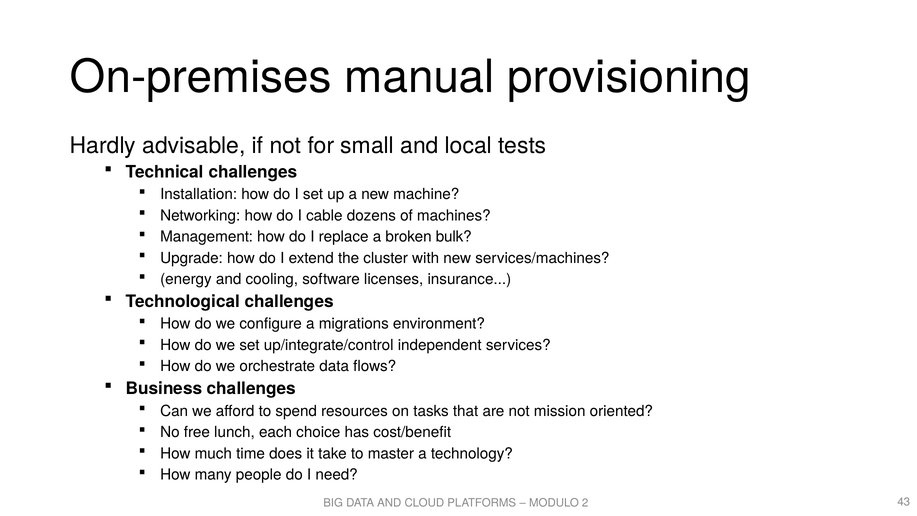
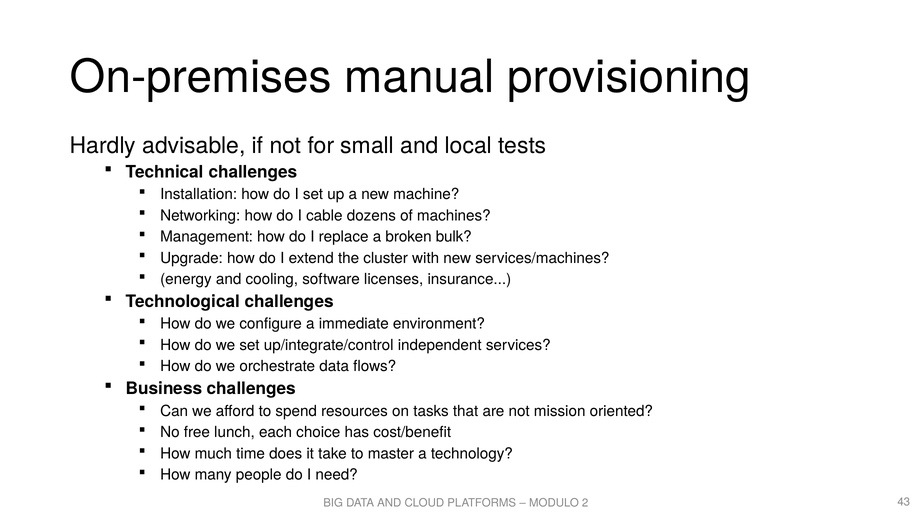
migrations: migrations -> immediate (354, 324)
